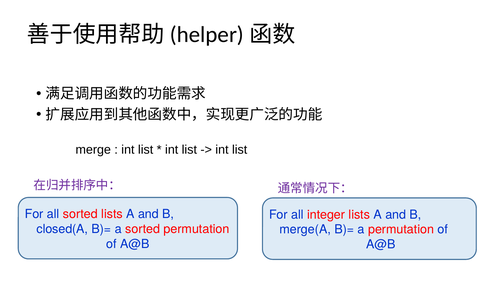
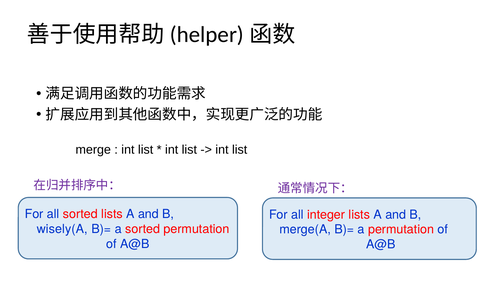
closed(A: closed(A -> wisely(A (62, 229)
